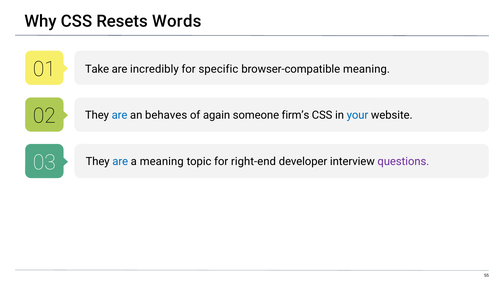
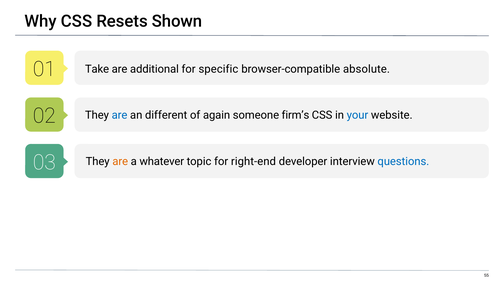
Words: Words -> Shown (177, 21)
incredibly: incredibly -> additional (154, 69)
browser-compatible meaning: meaning -> absolute (366, 69)
behaves: behaves -> different (166, 115)
are colour: blue -> orange (120, 162)
a meaning: meaning -> whatever (162, 162)
questions colour: purple -> blue (403, 162)
